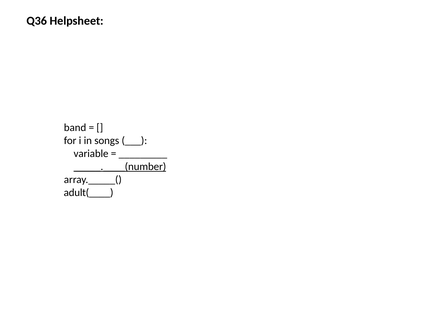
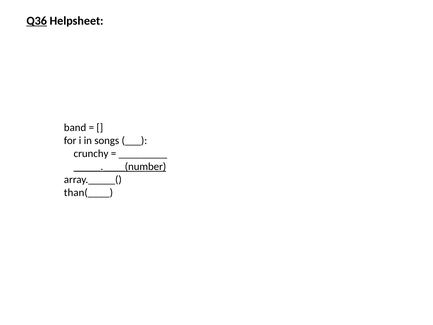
Q36 underline: none -> present (37, 21)
variable: variable -> crunchy (91, 153)
adult(____: adult(____ -> than(____ (88, 192)
